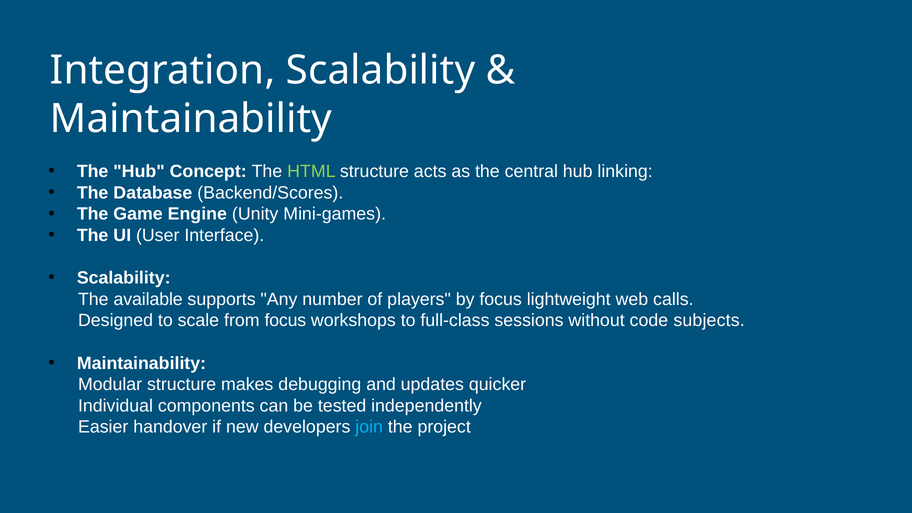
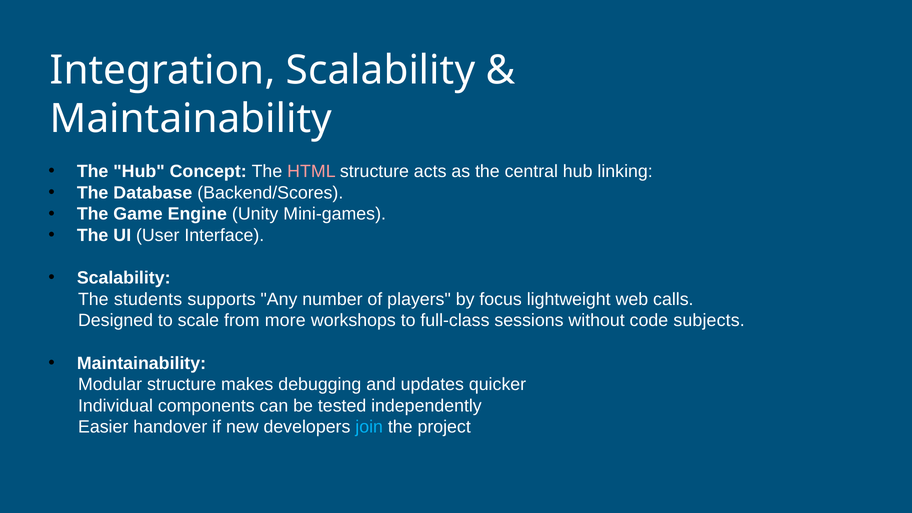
HTML colour: light green -> pink (311, 172)
available: available -> students (148, 299)
from focus: focus -> more (285, 321)
